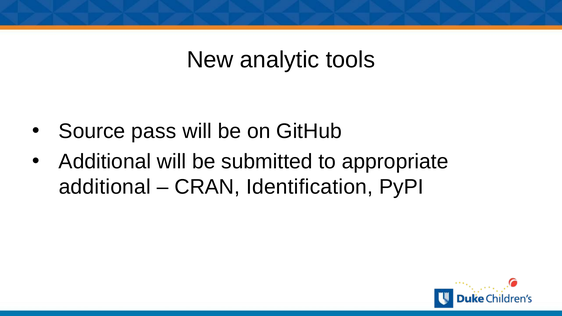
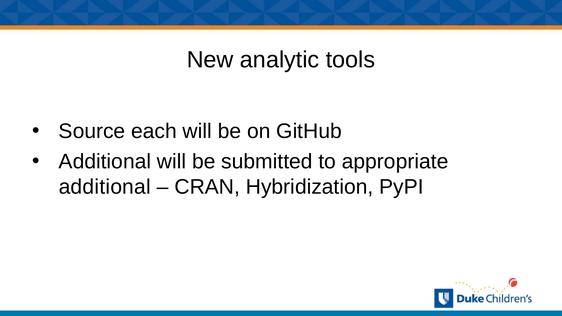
pass: pass -> each (154, 131)
Identification: Identification -> Hybridization (310, 187)
